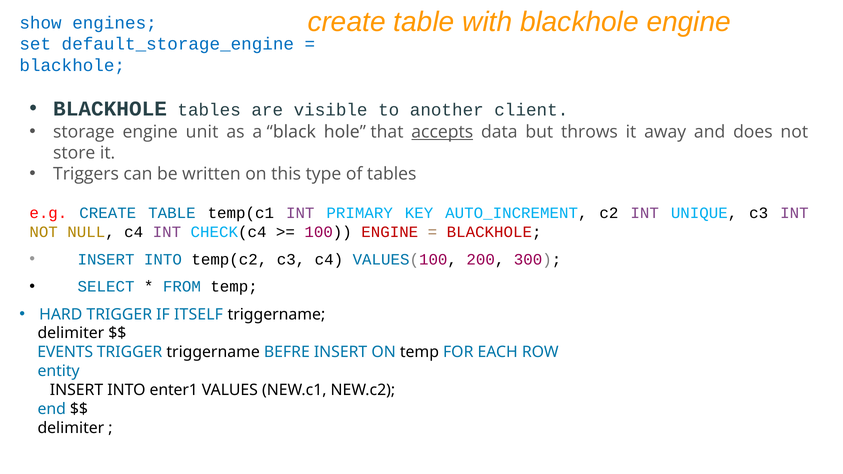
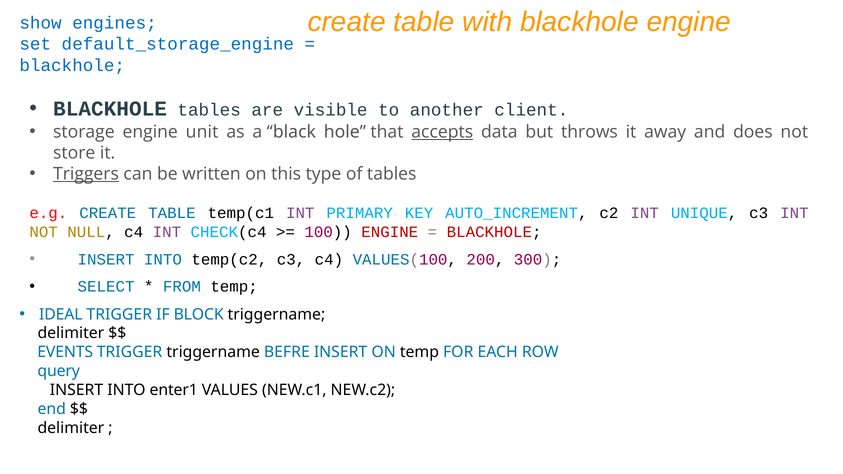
Triggers underline: none -> present (86, 174)
HARD: HARD -> IDEAL (61, 314)
ITSELF: ITSELF -> BLOCK (199, 314)
entity: entity -> query (59, 371)
